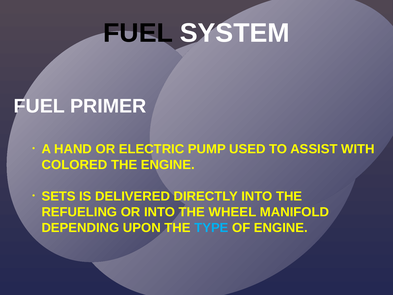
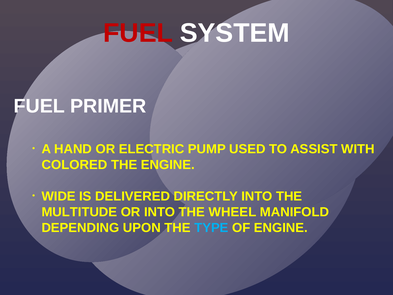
FUEL colour: black -> red (138, 33)
SETS: SETS -> WIDE (59, 196)
REFUELING: REFUELING -> MULTITUDE (79, 212)
